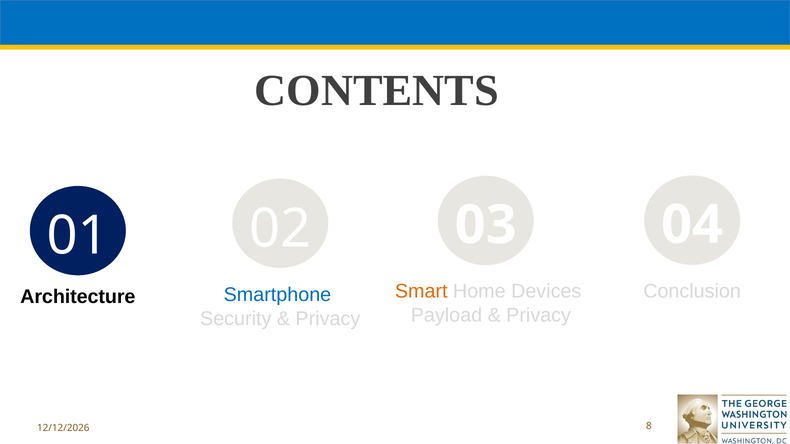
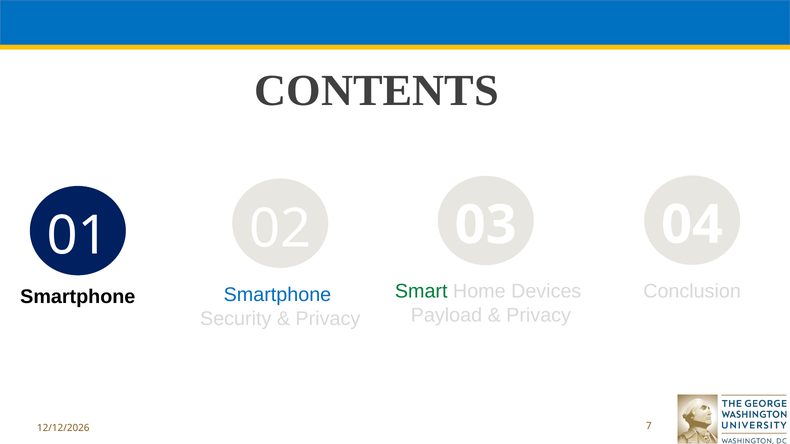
Smart colour: orange -> green (421, 292)
Architecture: Architecture -> Smartphone (78, 297)
8: 8 -> 7 (649, 426)
